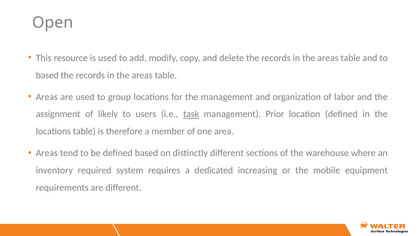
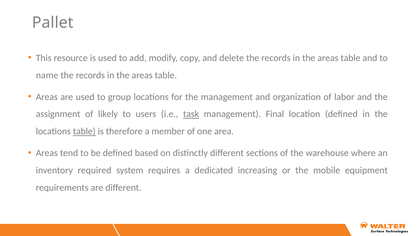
Open: Open -> Pallet (53, 23)
based: based -> name (47, 75)
Prior: Prior -> Final (275, 114)
table underline: none -> present (84, 132)
